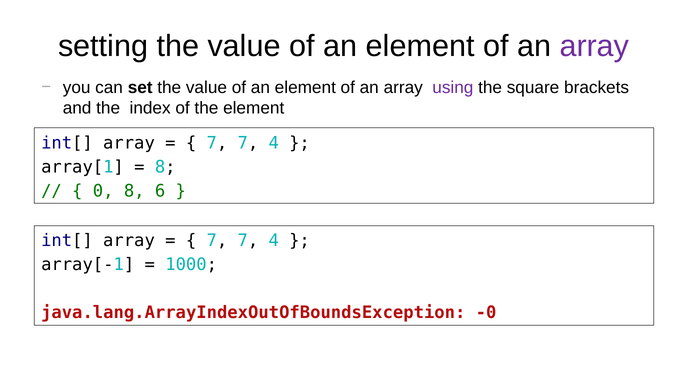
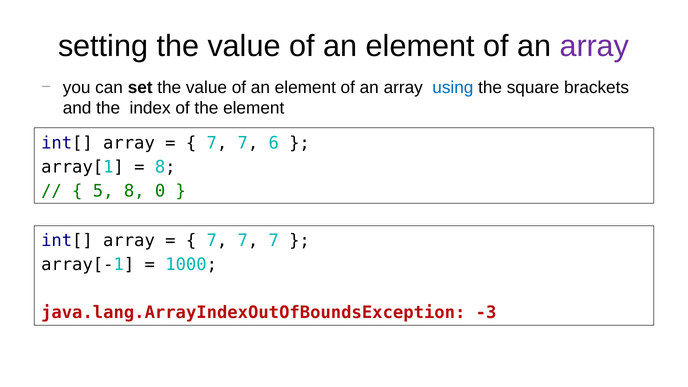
using colour: purple -> blue (453, 87)
4: 4 -> 6 (274, 143)
0: 0 -> 5 (103, 191)
6: 6 -> 0 (160, 191)
4: 4 -> 7 (274, 240)
-0: -0 -> -3 (486, 313)
